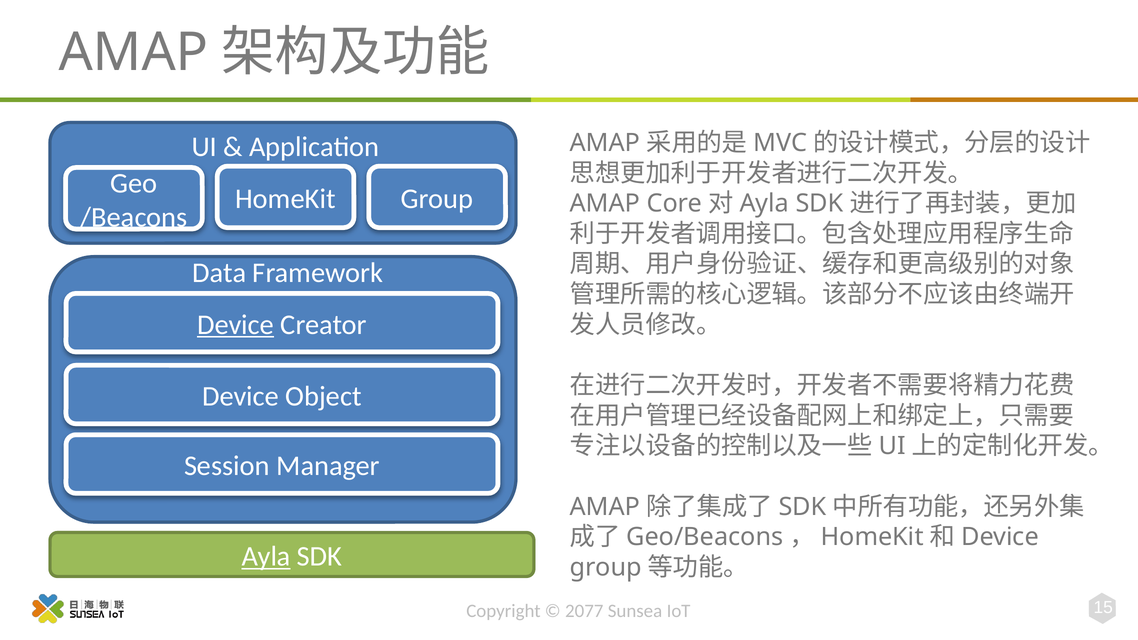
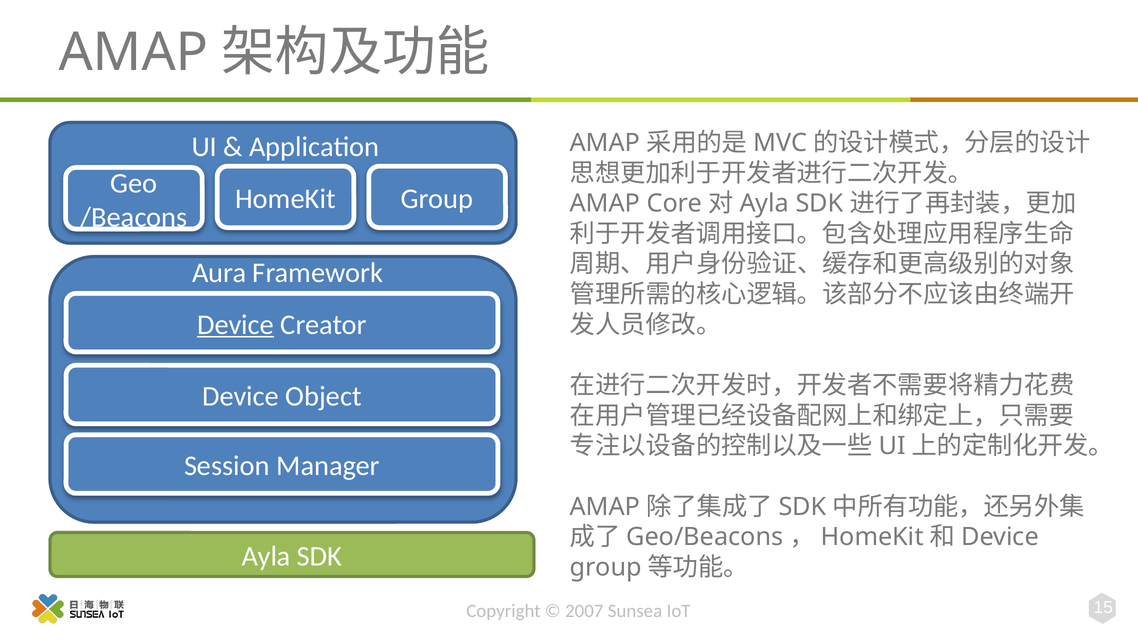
Data: Data -> Aura (219, 273)
Ayla underline: present -> none (266, 557)
2077: 2077 -> 2007 (584, 611)
